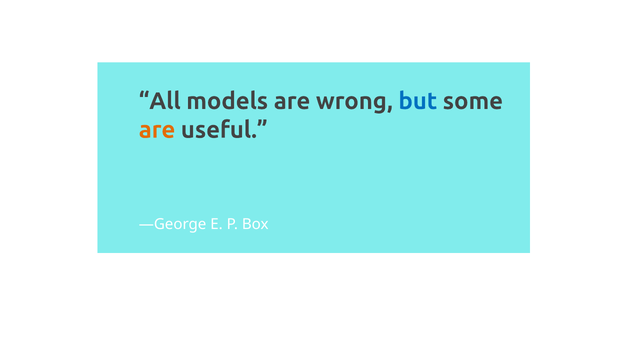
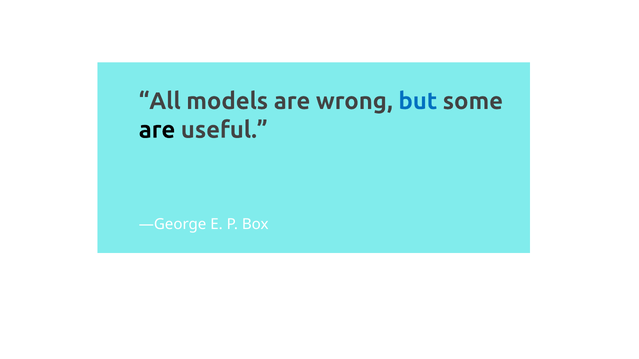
are colour: orange -> black (157, 130)
